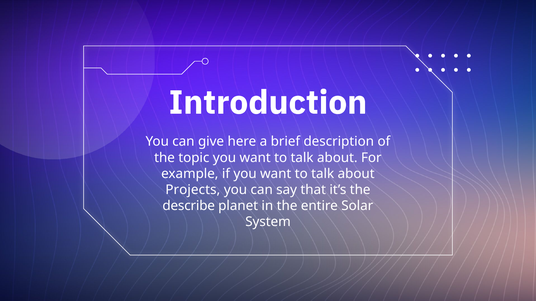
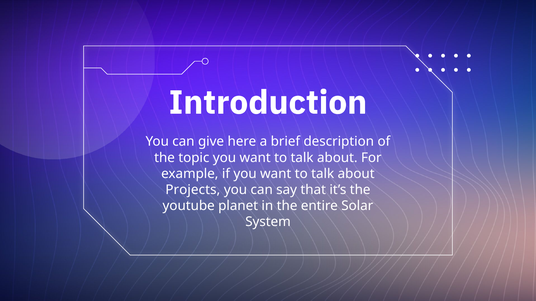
describe: describe -> youtube (189, 206)
